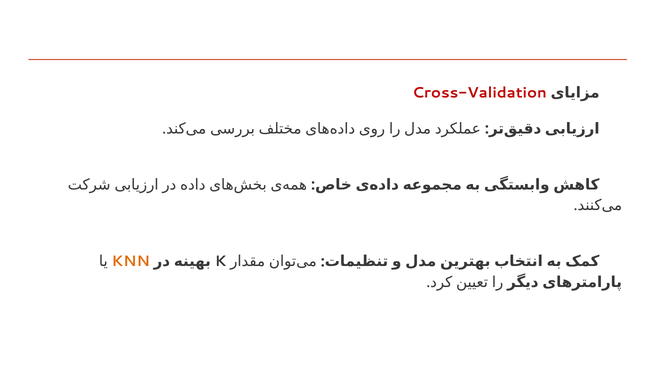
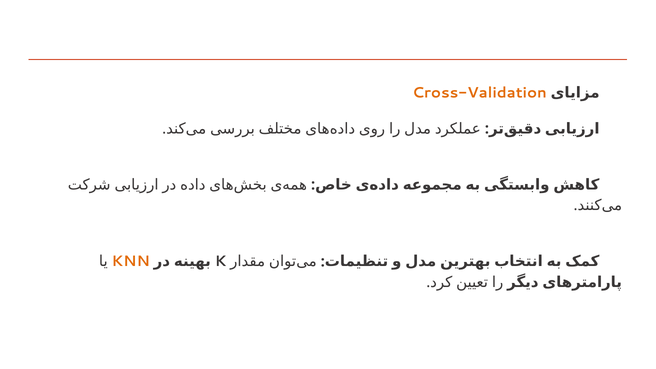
Cross-Validation colour: red -> orange (480, 93)
